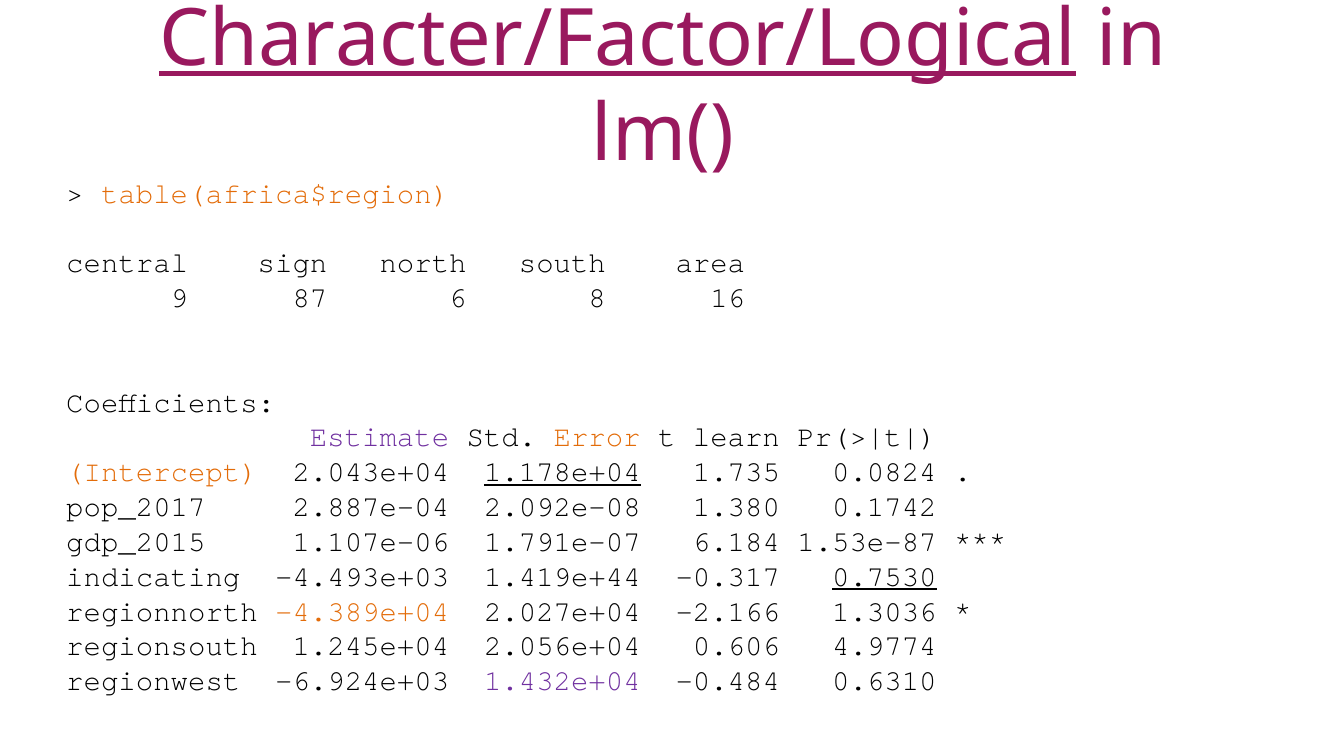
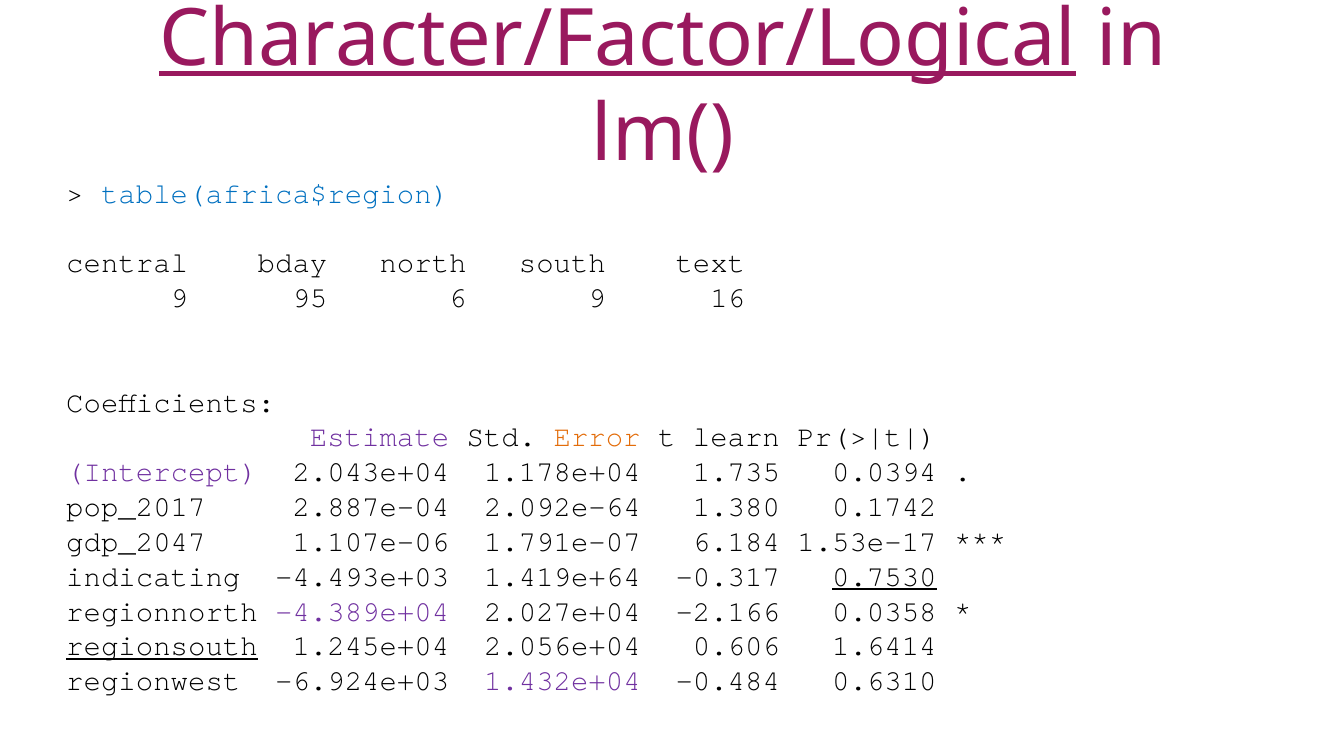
table(africa$region colour: orange -> blue (275, 194)
sign: sign -> bday (293, 263)
area: area -> text (710, 263)
87: 87 -> 95 (310, 298)
6 8: 8 -> 9 (597, 298)
Intercept colour: orange -> purple (162, 472)
1.178e+04 underline: present -> none (562, 472)
0.0824: 0.0824 -> 0.0394 (884, 472)
2.092e-08: 2.092e-08 -> 2.092e-64 (562, 507)
gdp_2015: gdp_2015 -> gdp_2047 (136, 542)
1.53e-87: 1.53e-87 -> 1.53e-17 (867, 542)
1.419e+44: 1.419e+44 -> 1.419e+64 (562, 577)
-4.389e+04 colour: orange -> purple (362, 611)
1.3036: 1.3036 -> 0.0358 (884, 611)
regionsouth underline: none -> present (162, 646)
4.9774: 4.9774 -> 1.6414 (884, 646)
